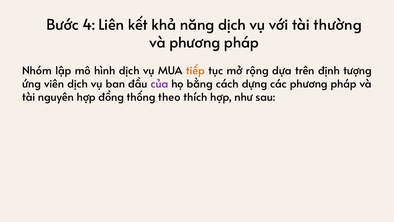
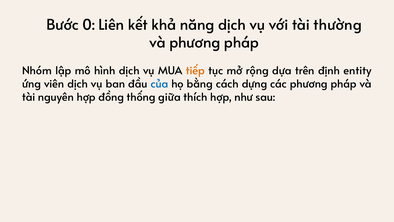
4: 4 -> 0 (89, 25)
tượng: tượng -> entity (357, 71)
của colour: purple -> blue (159, 84)
theo: theo -> giữa (169, 97)
